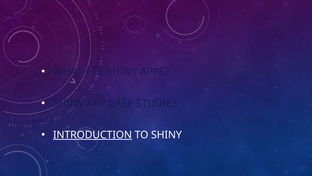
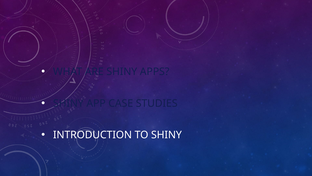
INTRODUCTION underline: present -> none (92, 135)
